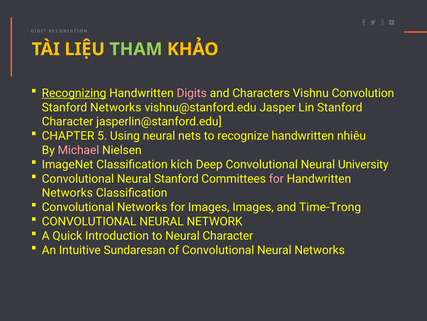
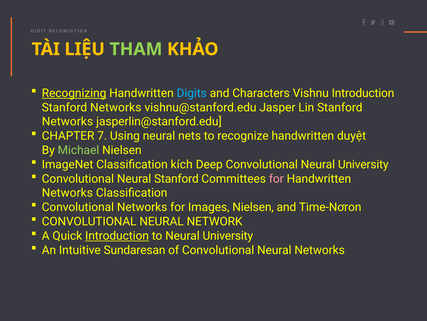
Digits colour: pink -> light blue (192, 93)
Vishnu Convolution: Convolution -> Introduction (363, 93)
Character: Character -> Networks (68, 121)
5: 5 -> 7 (102, 136)
nhiêu: nhiêu -> duyệt (352, 136)
Michael colour: pink -> light green (78, 150)
Images Images: Images -> Nielsen (253, 207)
Time-Trong: Time-Trong -> Time-Nơron (330, 207)
Introduction underline: none -> present (117, 235)
to Neural Character: Character -> University (228, 235)
